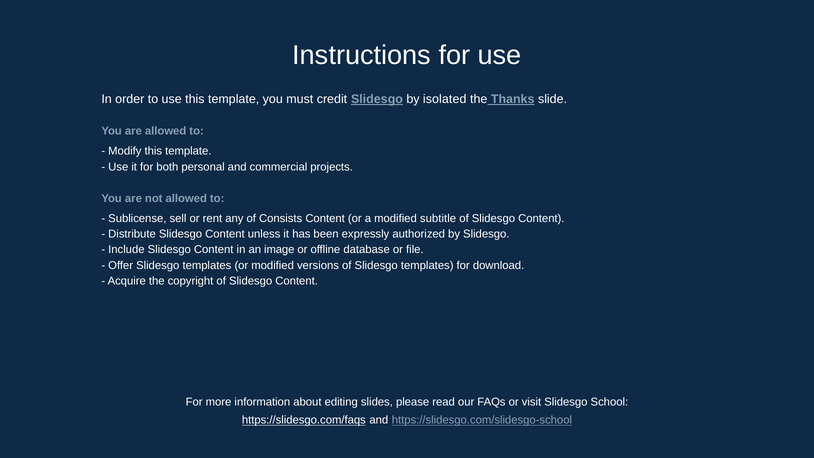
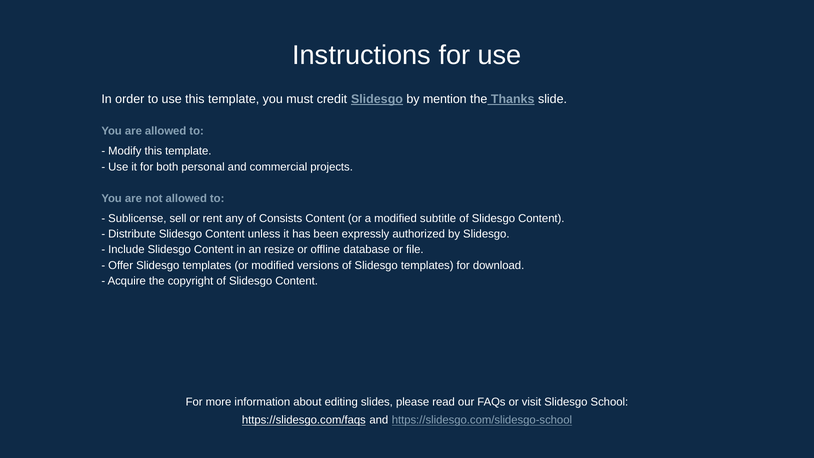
isolated: isolated -> mention (445, 99)
image: image -> resize (279, 250)
